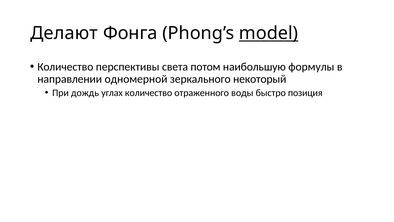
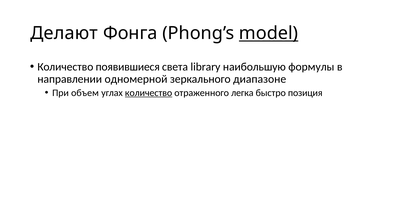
перспективы: перспективы -> появившиеся (128, 67)
потом: потом -> library (205, 67)
некоторый: некоторый -> диапазоне (260, 79)
дождь: дождь -> объем (85, 93)
количество underline: none -> present (149, 93)
воды: воды -> легка (242, 93)
